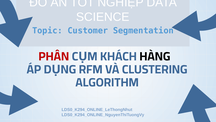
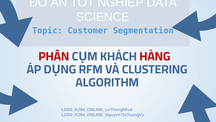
HÀNG colour: black -> red (155, 56)
